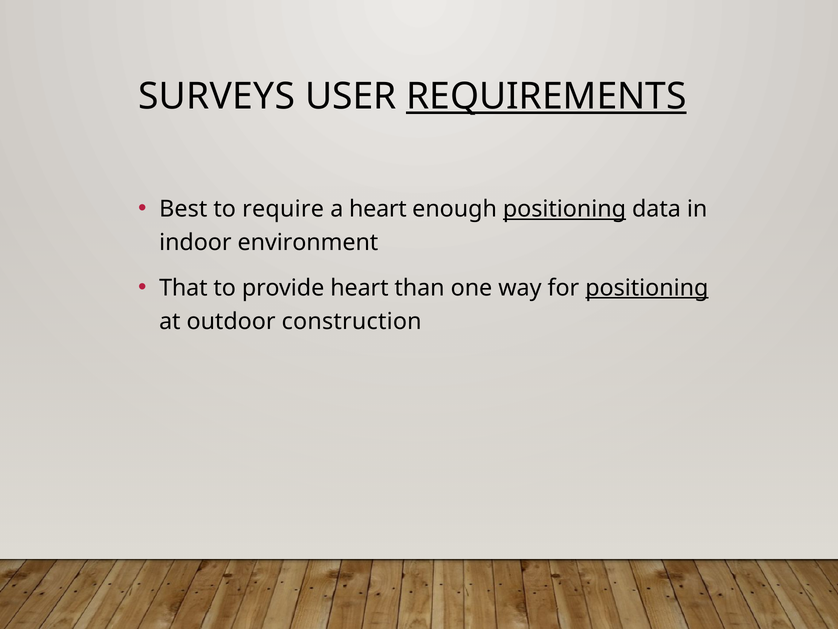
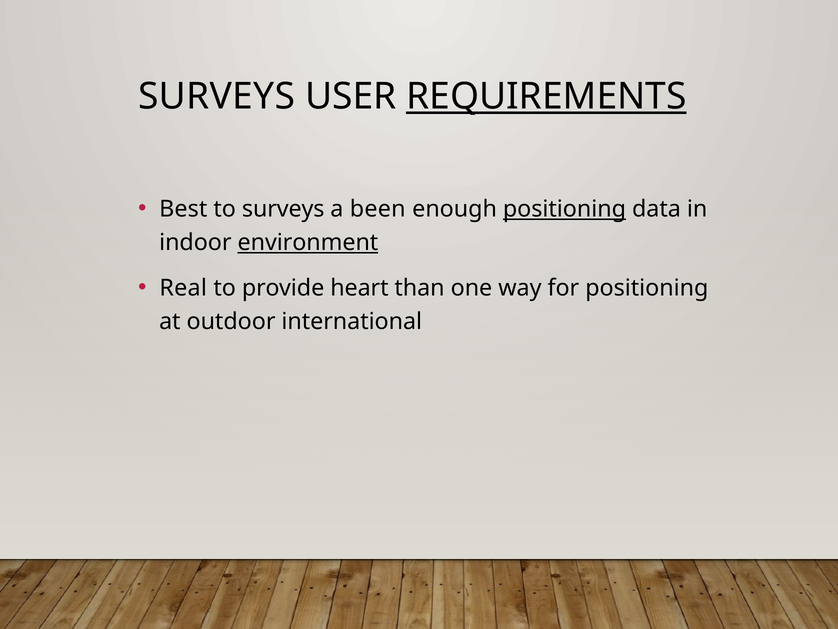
to require: require -> surveys (283, 209)
a heart: heart -> been (378, 209)
environment underline: none -> present (308, 242)
That: That -> Real (183, 288)
positioning underline: present -> none (647, 288)
construction: construction -> international (352, 321)
